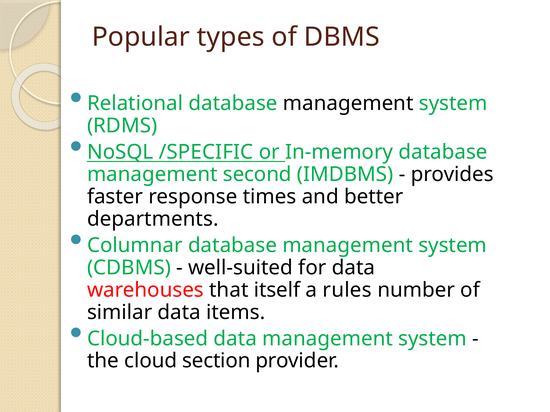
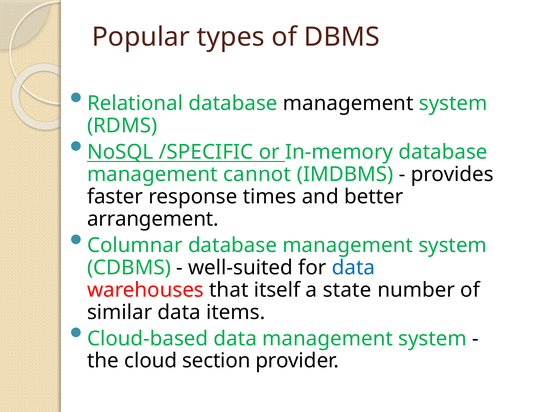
second: second -> cannot (257, 175)
departments: departments -> arrangement (153, 219)
data colour: black -> blue (353, 268)
rules: rules -> state (347, 290)
